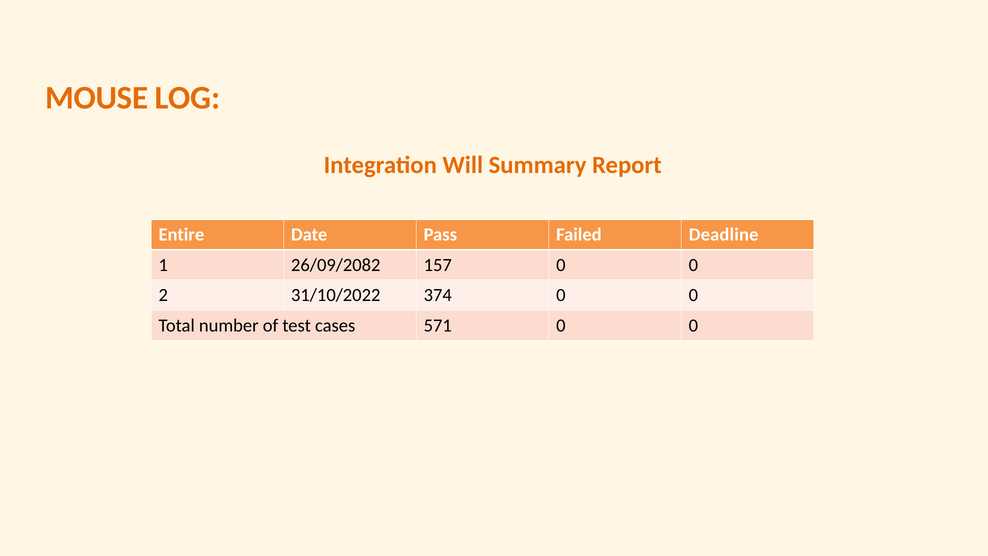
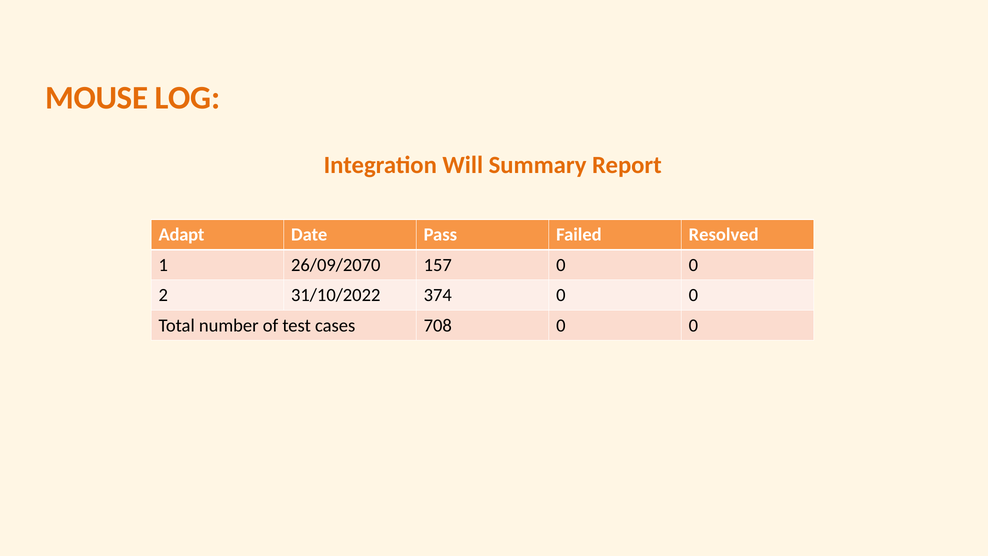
Entire: Entire -> Adapt (181, 235)
Deadline: Deadline -> Resolved (724, 235)
26/09/2082: 26/09/2082 -> 26/09/2070 (336, 265)
571: 571 -> 708 (438, 325)
